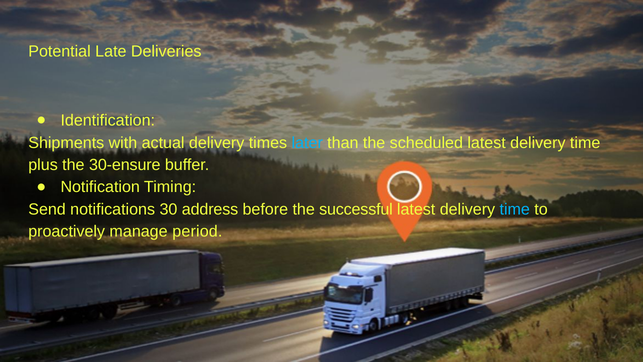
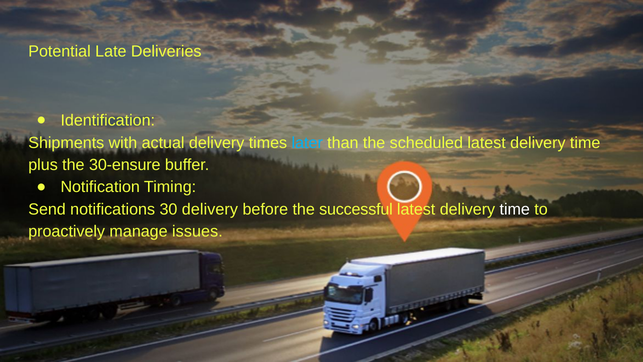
30 address: address -> delivery (210, 209)
time colour: light blue -> white (515, 209)
period: period -> issues (197, 231)
